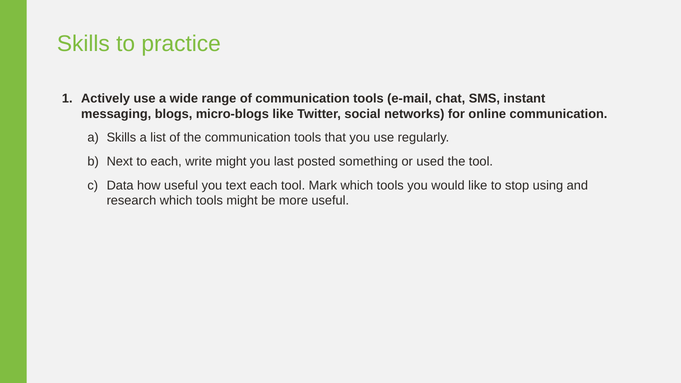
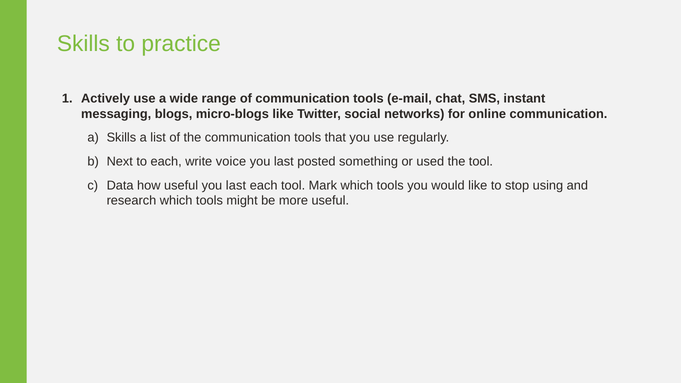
write might: might -> voice (231, 162)
useful you text: text -> last (236, 185)
